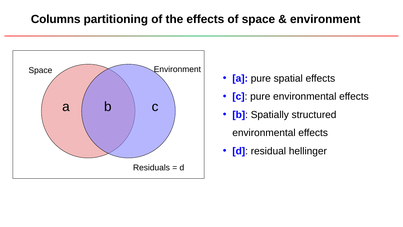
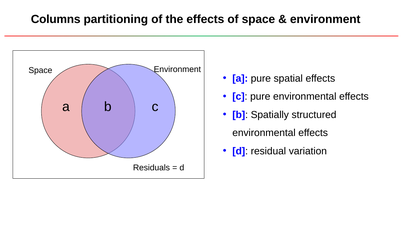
hellinger: hellinger -> variation (308, 151)
